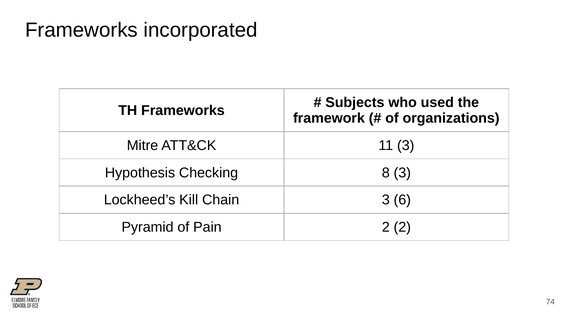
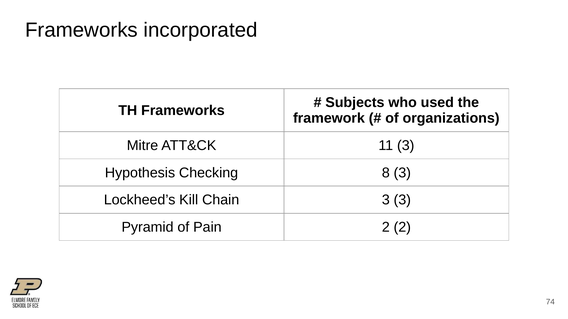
3 6: 6 -> 3 (402, 200)
